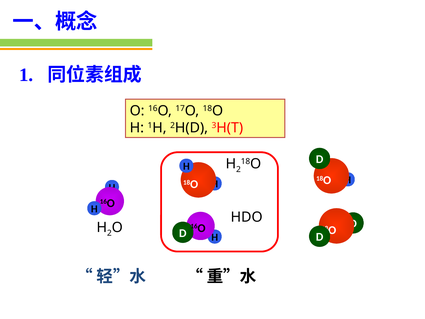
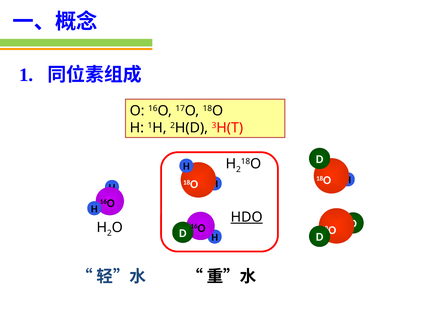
HDO underline: none -> present (247, 217)
